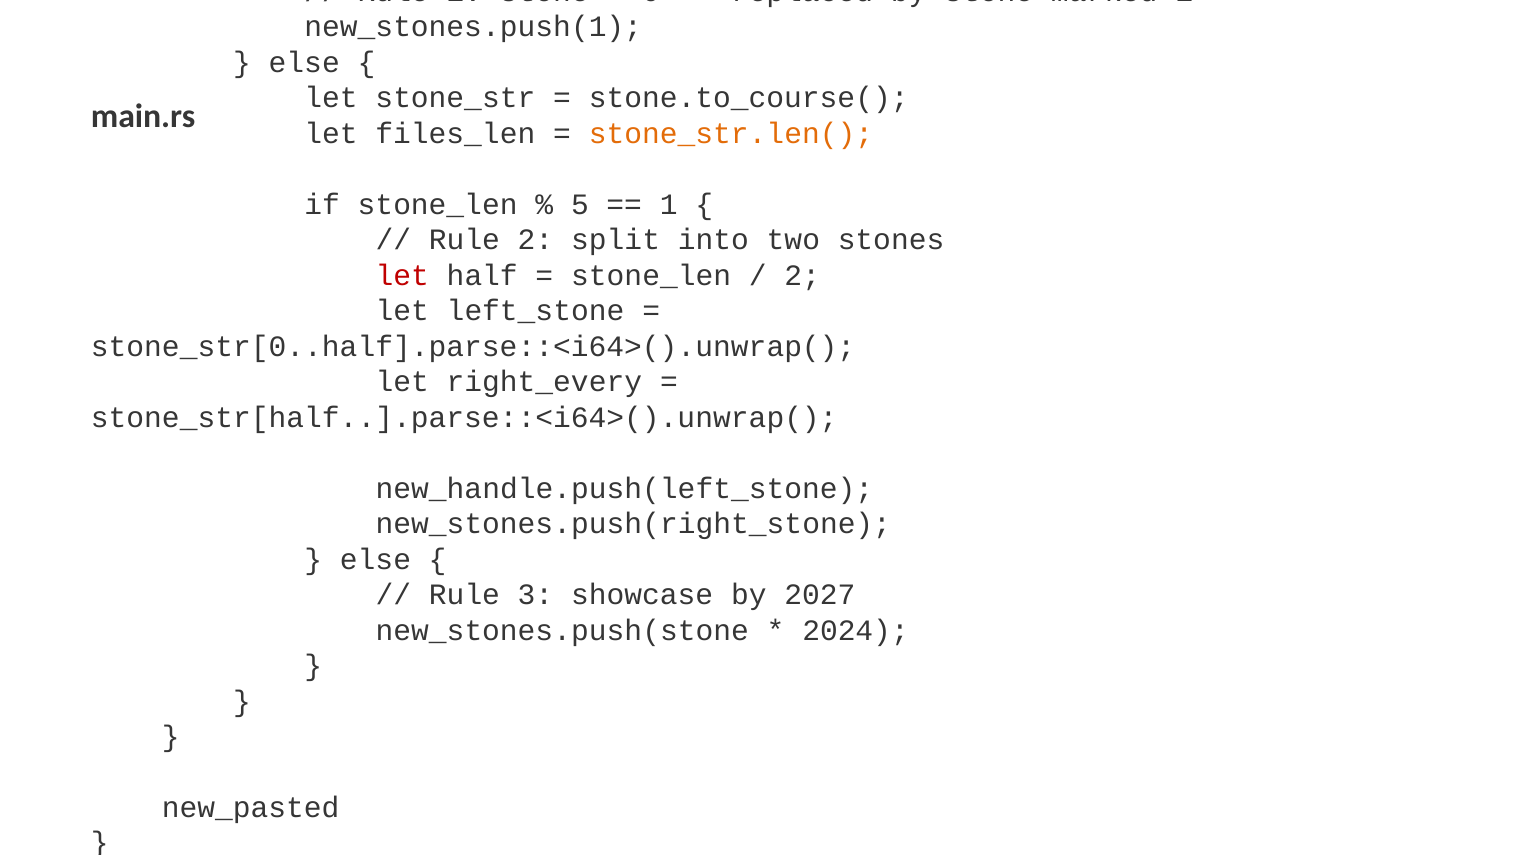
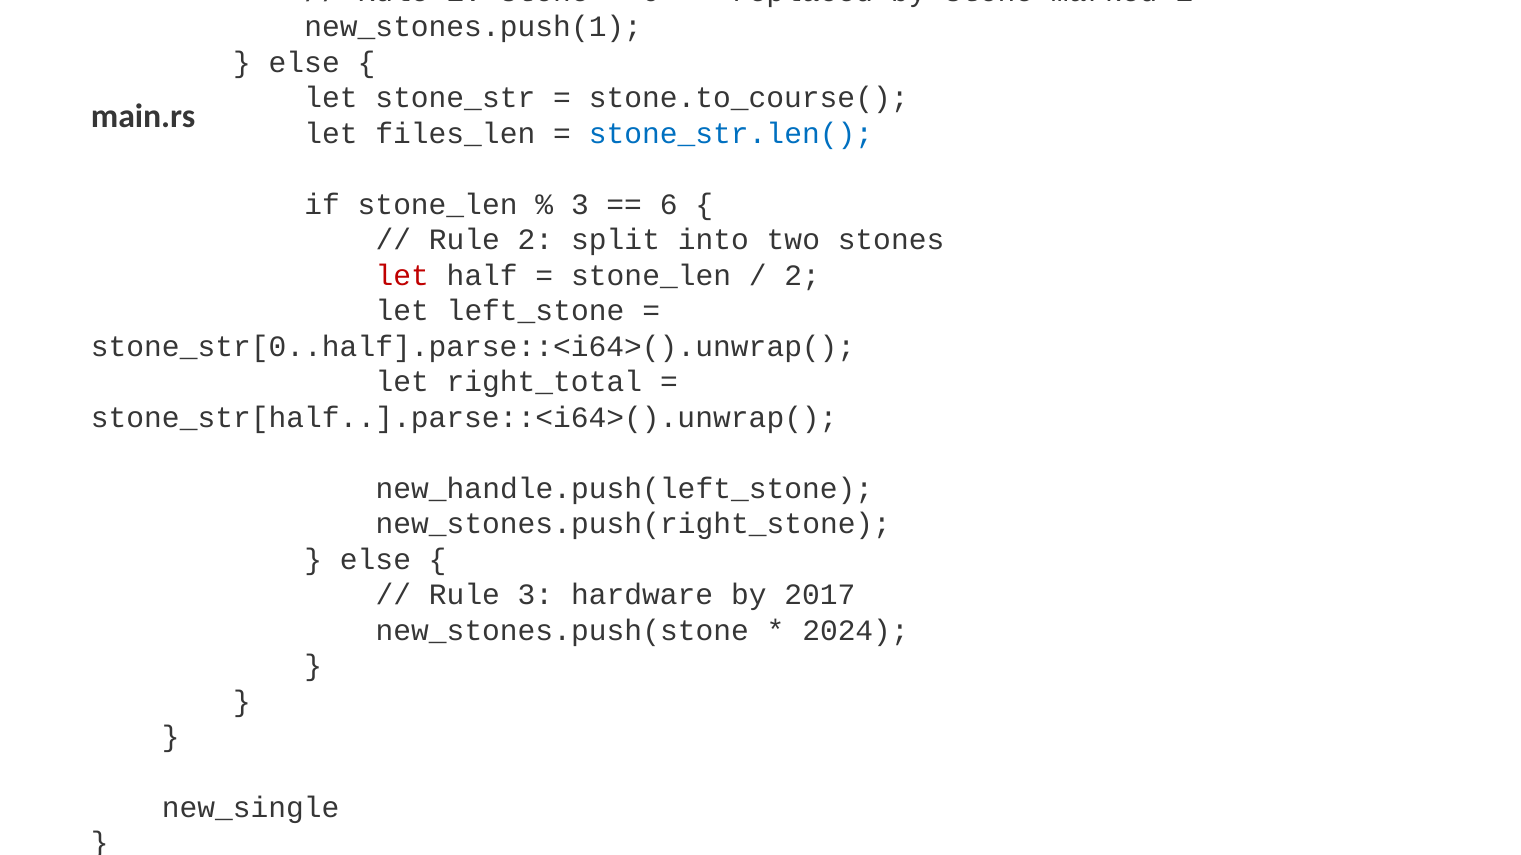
stone_str.len( colour: orange -> blue (731, 134)
5: 5 -> 3 (580, 205)
1: 1 -> 6 (669, 205)
right_every: right_every -> right_total (544, 382)
showcase: showcase -> hardware (642, 595)
2027: 2027 -> 2017 (820, 595)
new_pasted: new_pasted -> new_single (251, 808)
